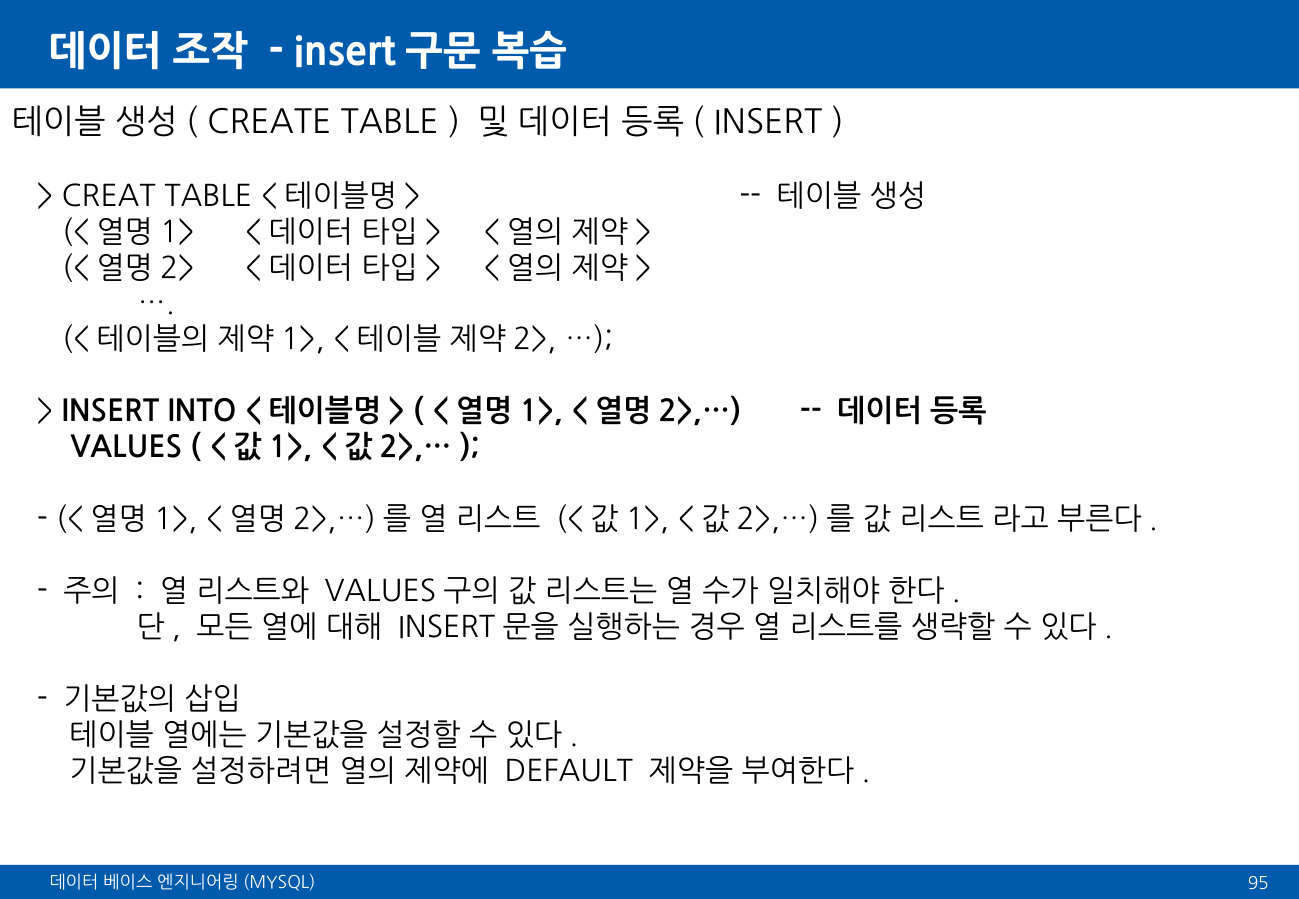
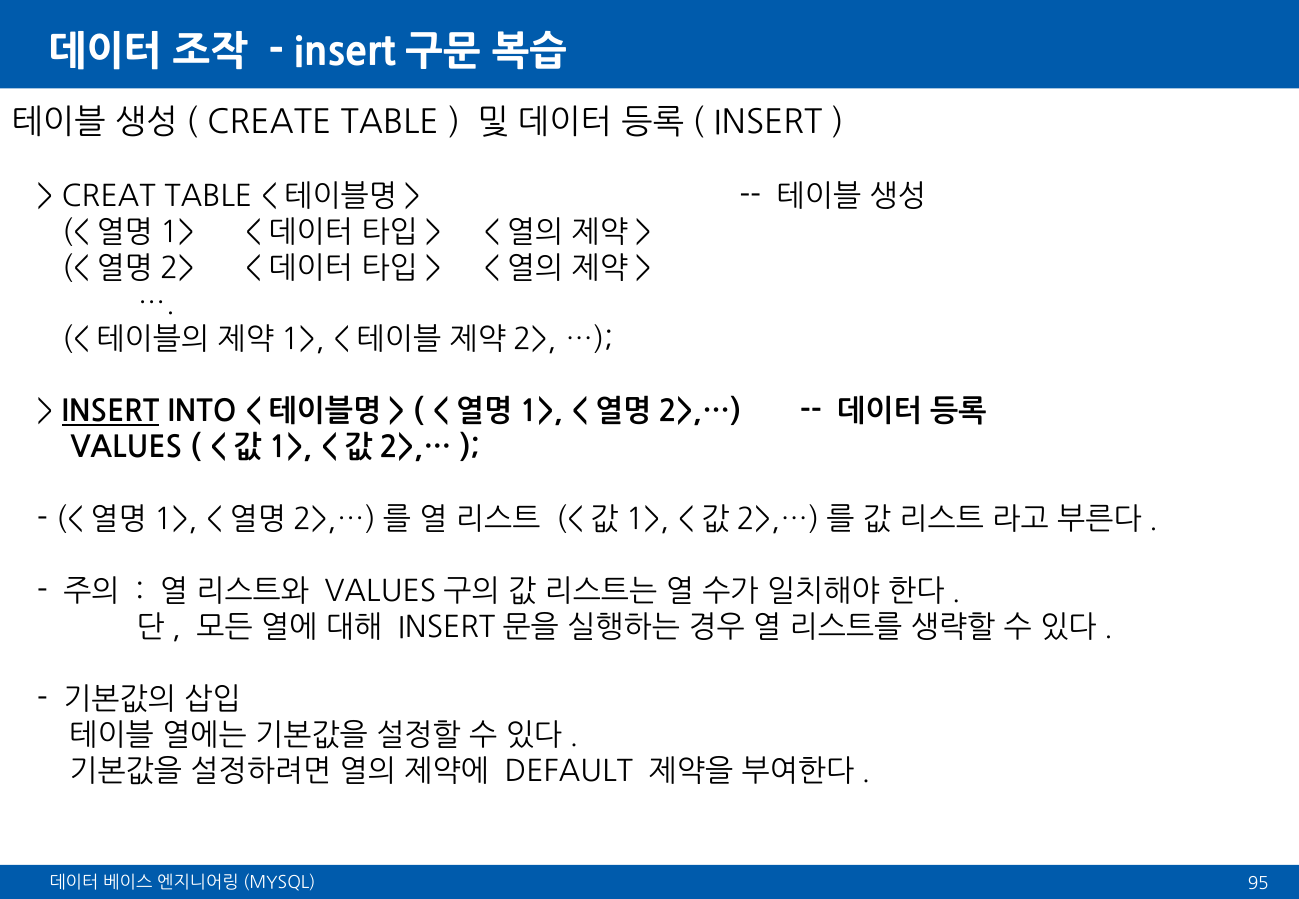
INSERT underline: none -> present (110, 412)
